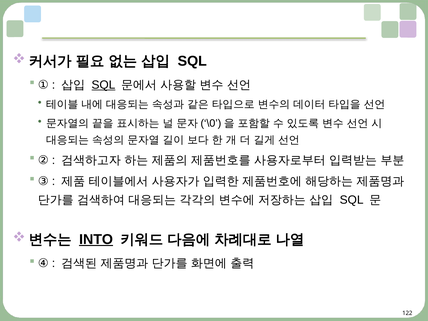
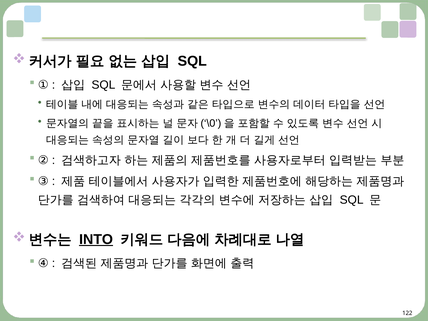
SQL underline: present -> none (103, 85)
